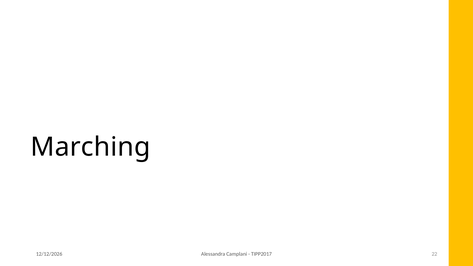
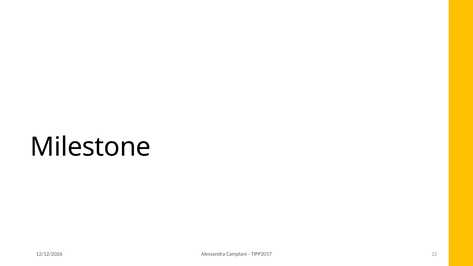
Marching: Marching -> Milestone (91, 147)
